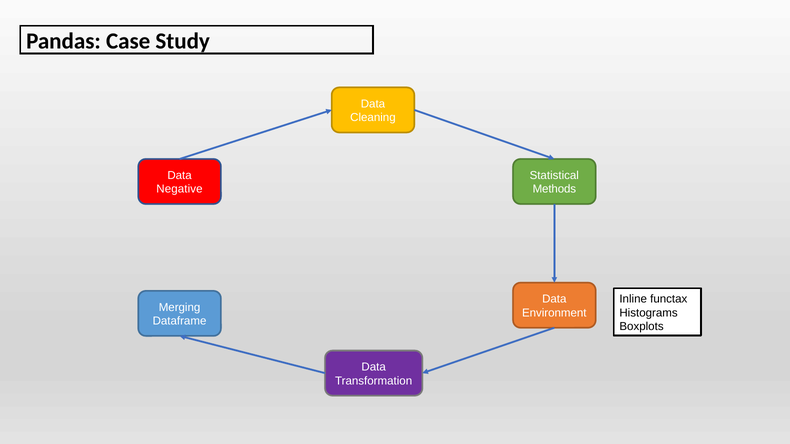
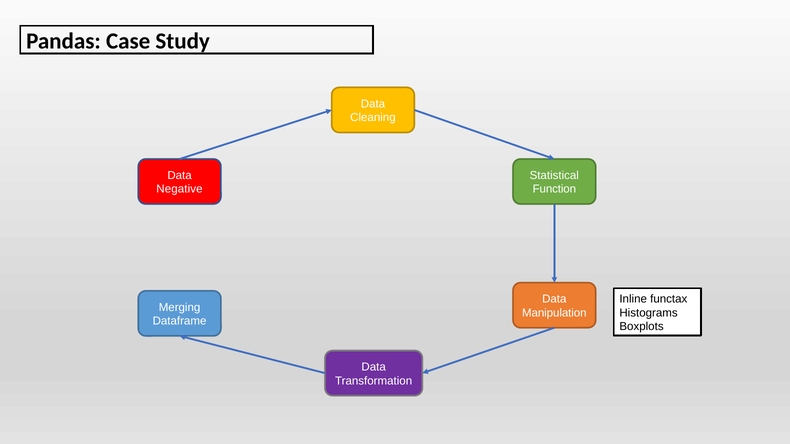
Methods: Methods -> Function (554, 189)
Environment: Environment -> Manipulation (554, 313)
